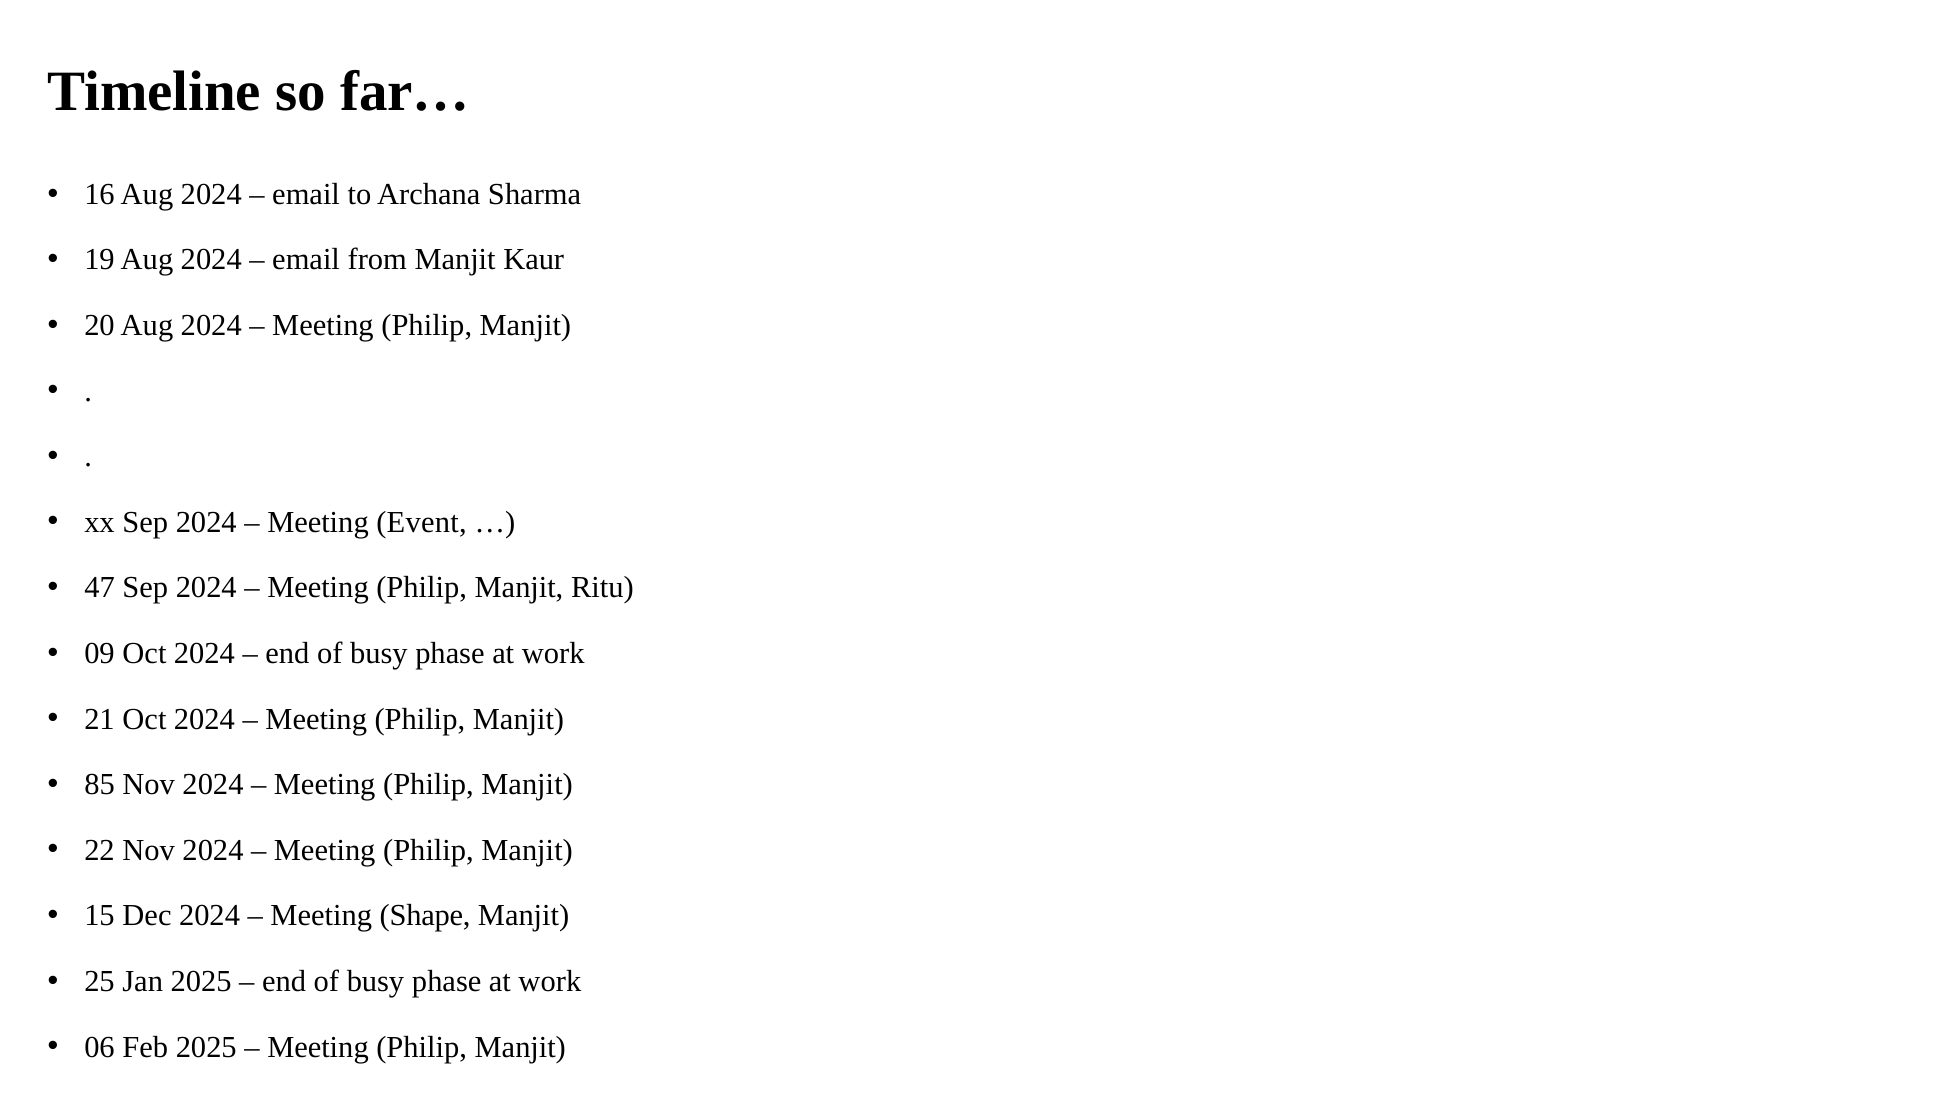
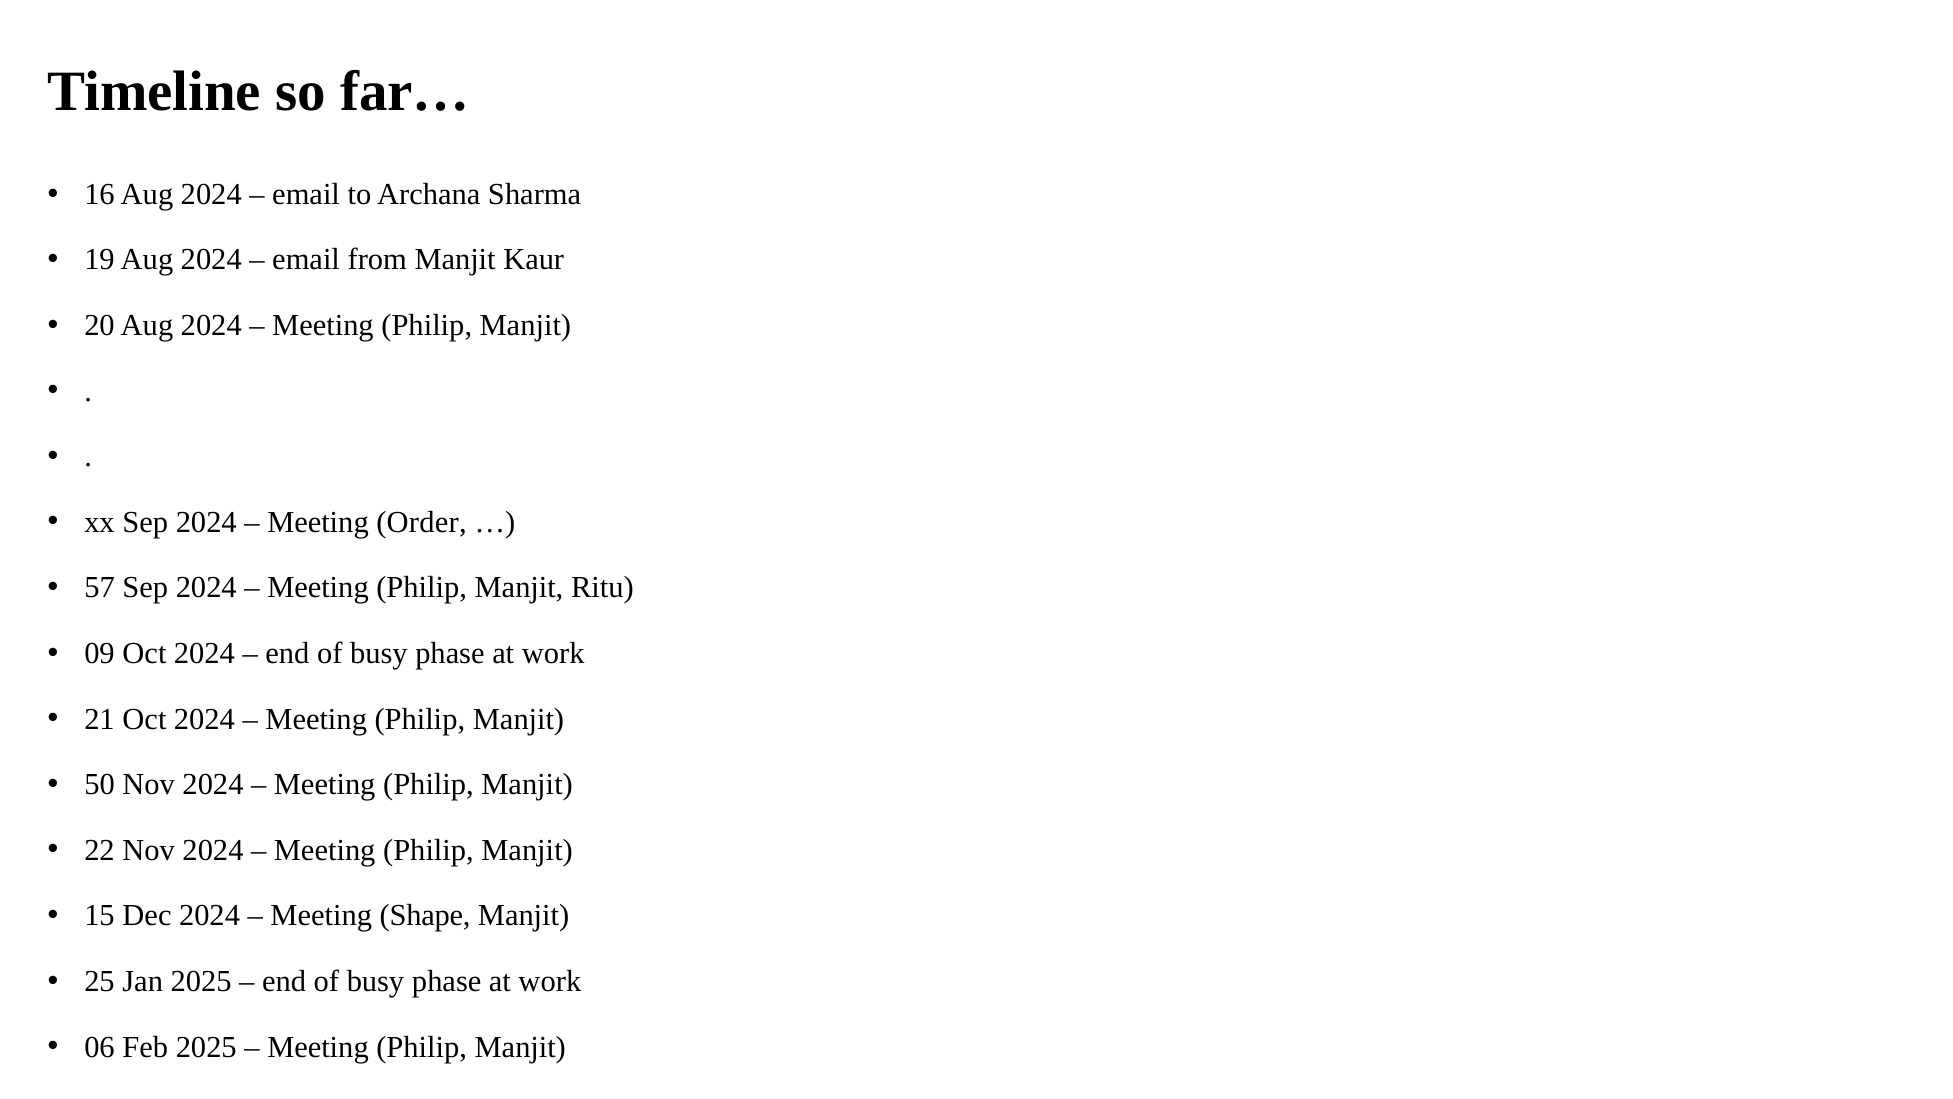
Event: Event -> Order (422, 522)
47: 47 -> 57 (100, 588)
85: 85 -> 50 (100, 784)
